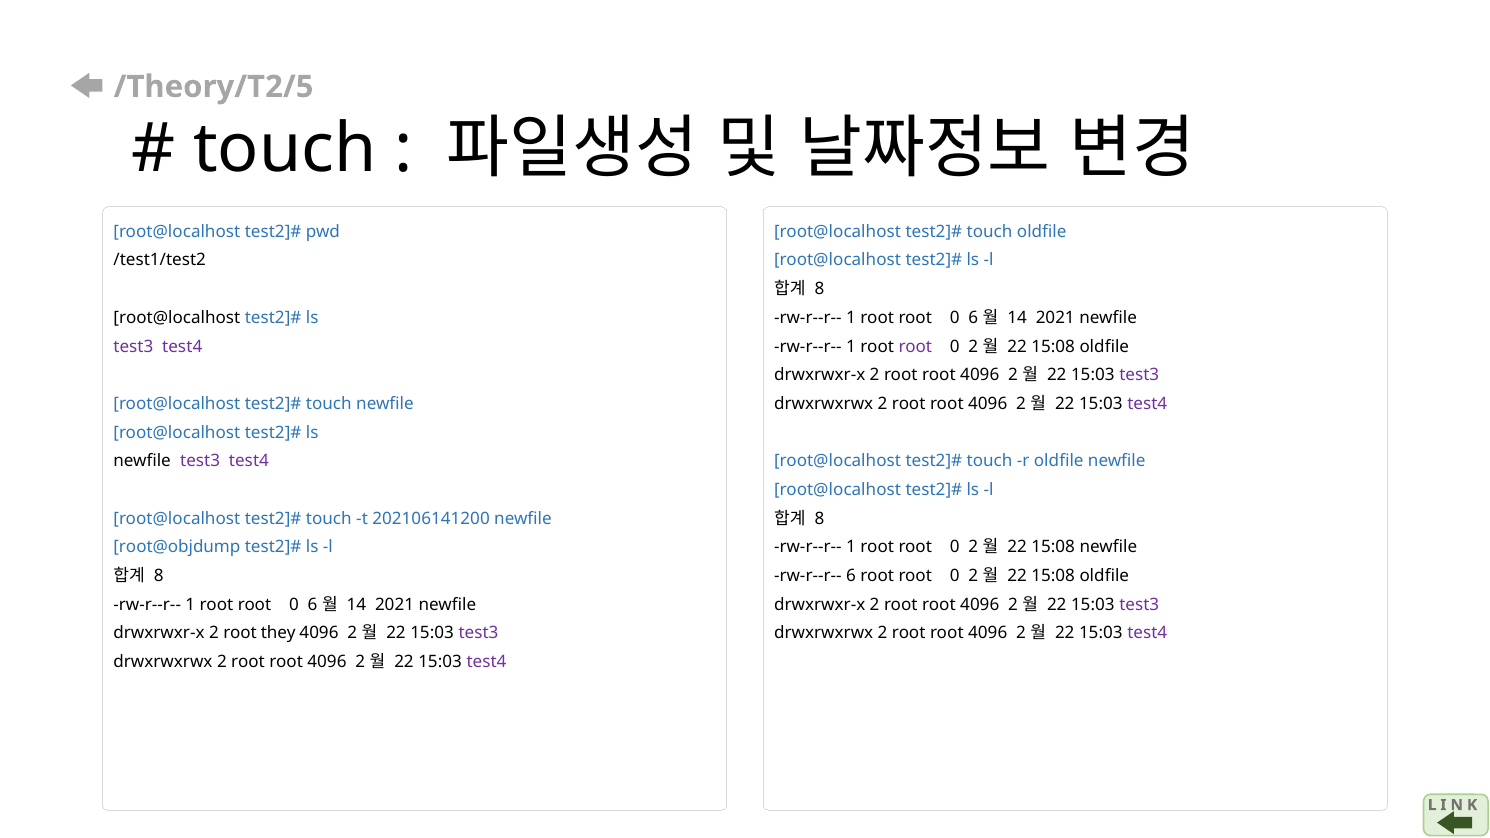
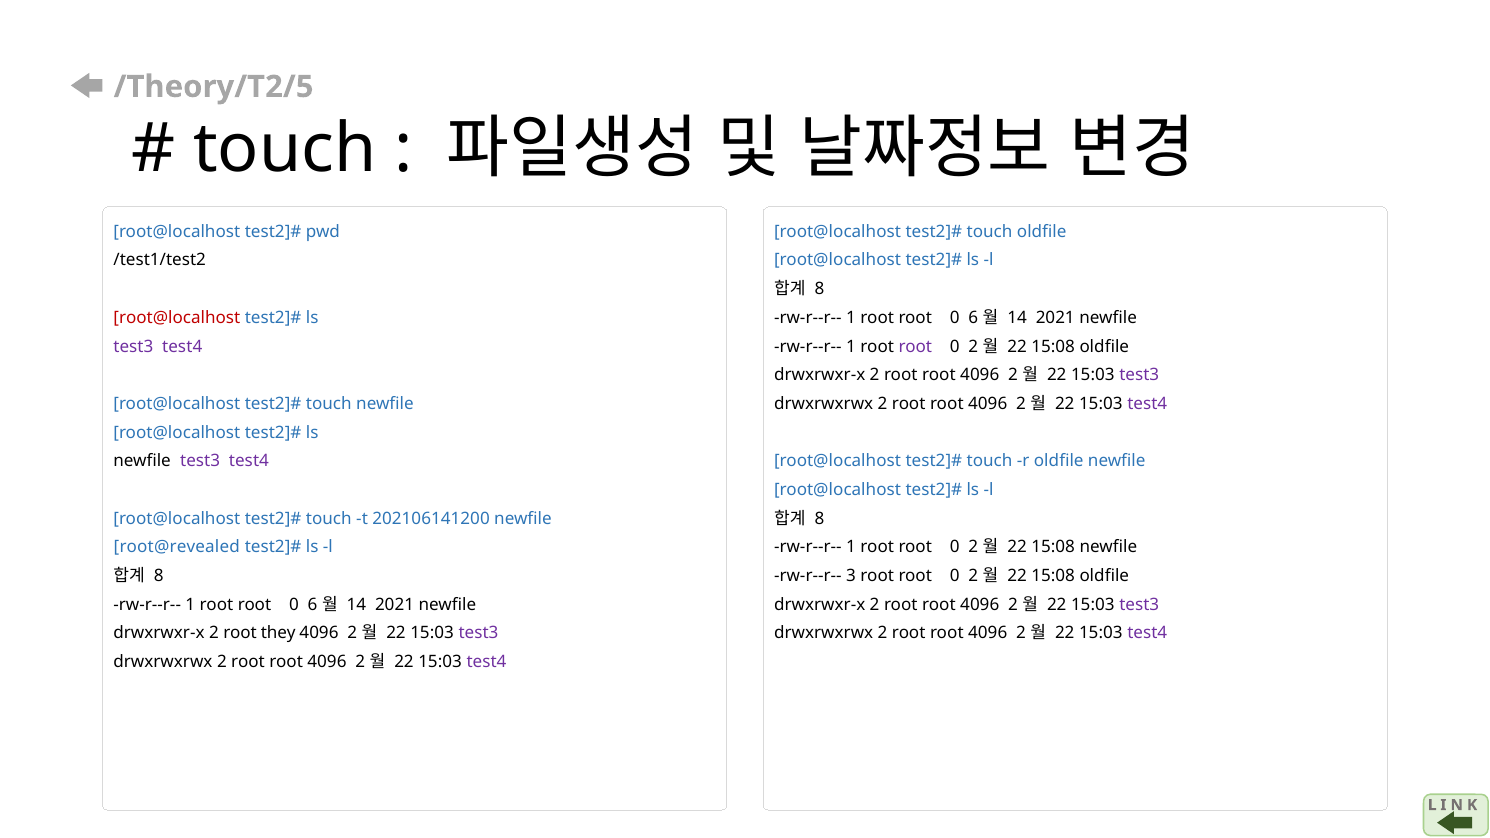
root@localhost colour: black -> red (177, 318)
root@objdump: root@objdump -> root@revealed (177, 547)
rw-r--r-- 6: 6 -> 3 (851, 576)
